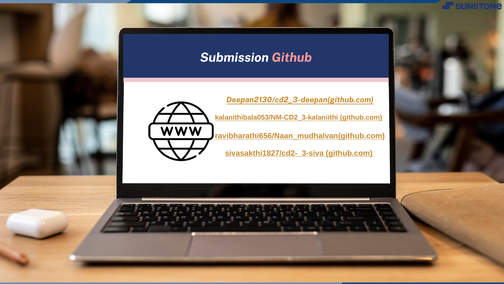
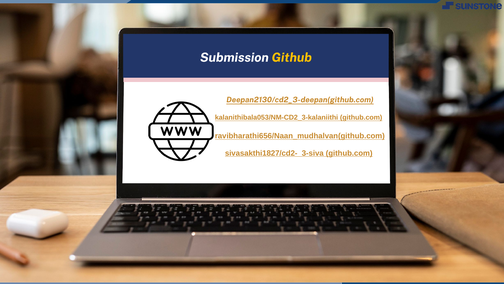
Github colour: pink -> yellow (292, 57)
